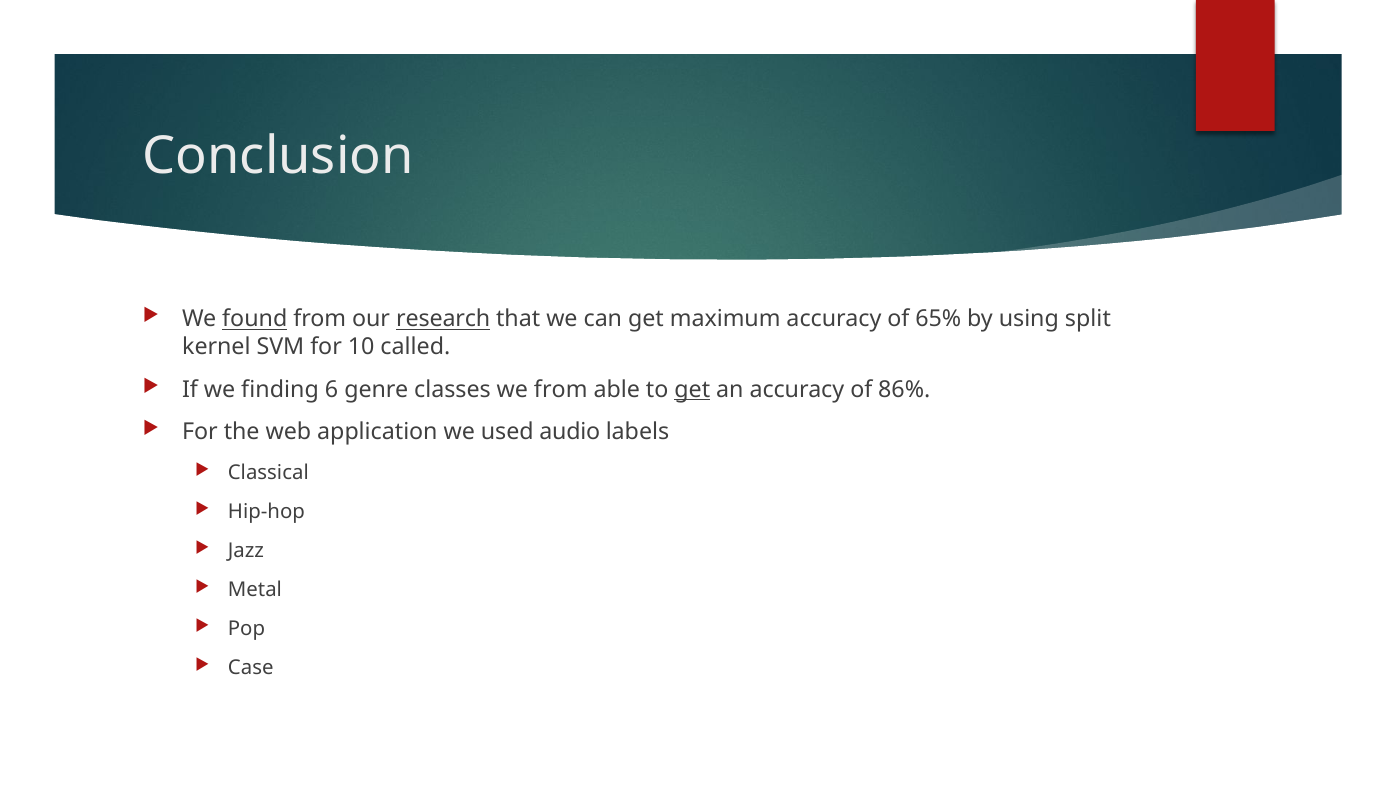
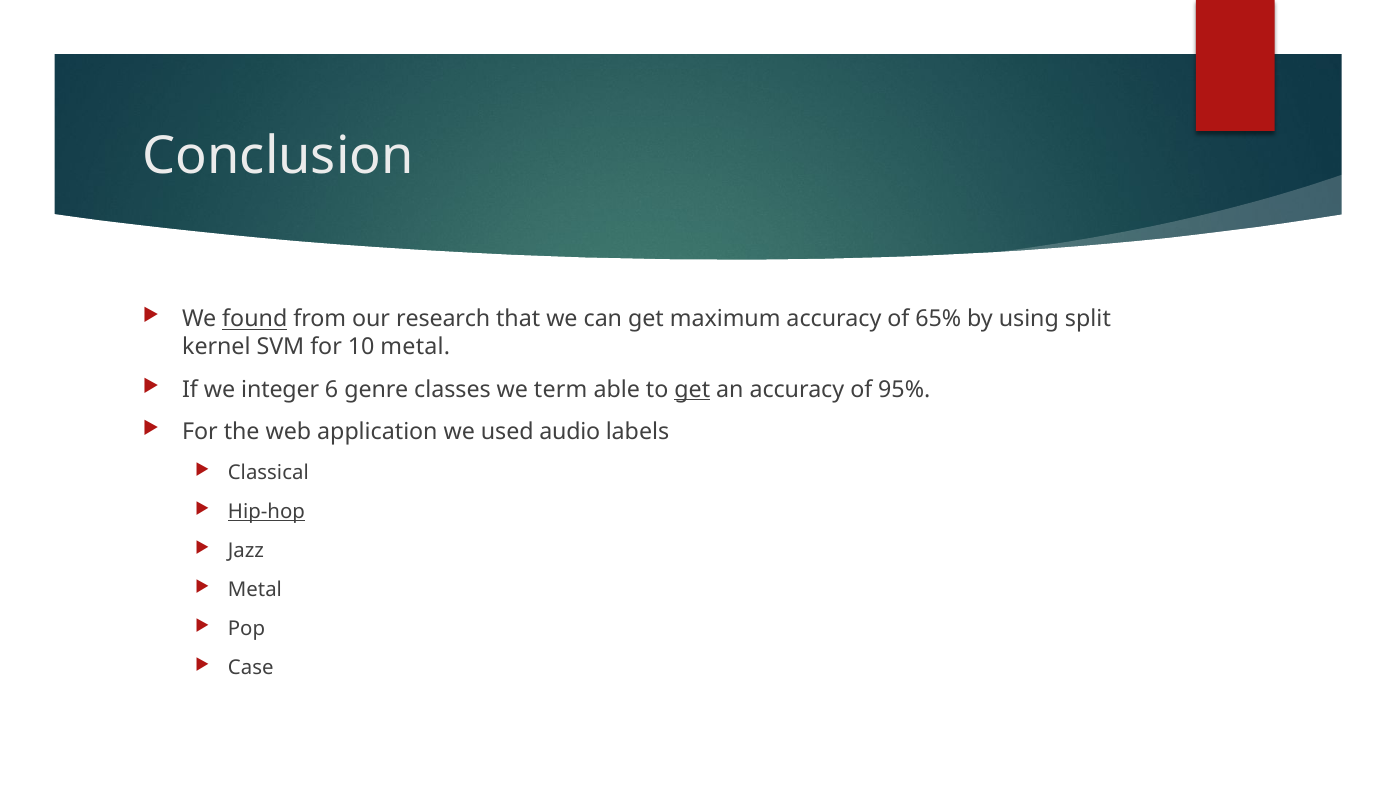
research underline: present -> none (443, 319)
10 called: called -> metal (415, 347)
finding: finding -> integer (280, 390)
we from: from -> term (561, 390)
86%: 86% -> 95% (904, 390)
Hip-hop underline: none -> present (266, 512)
